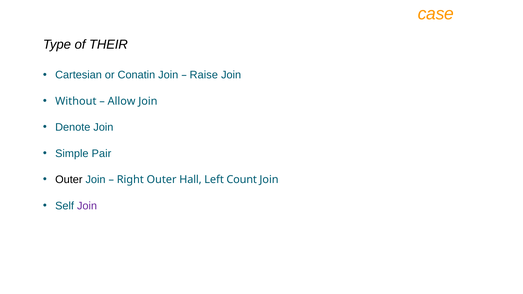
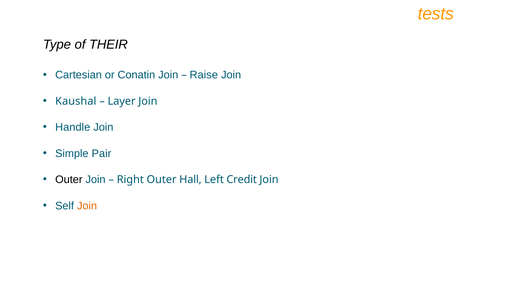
case: case -> tests (436, 14)
Without: Without -> Kaushal (76, 101)
Allow: Allow -> Layer (122, 101)
Denote: Denote -> Handle (73, 127)
Count: Count -> Credit (242, 180)
Join colour: purple -> orange (87, 206)
